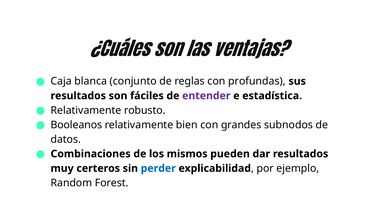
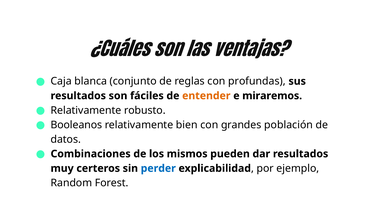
entender colour: purple -> orange (206, 96)
estadística: estadística -> miraremos (272, 96)
subnodos: subnodos -> población (289, 125)
